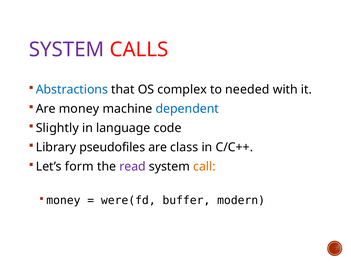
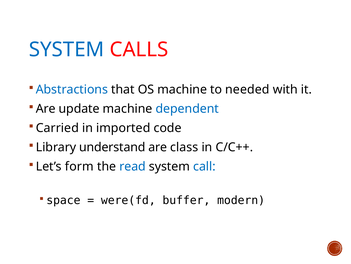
SYSTEM colour: purple -> blue (67, 49)
OS complex: complex -> machine (182, 89)
Are money: money -> update (79, 108)
Slightly: Slightly -> Carried (57, 128)
language: language -> imported (123, 128)
pseudofiles: pseudofiles -> understand (112, 147)
read colour: purple -> blue (133, 166)
call colour: orange -> blue (204, 166)
money: money -> space (63, 200)
